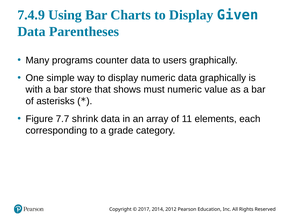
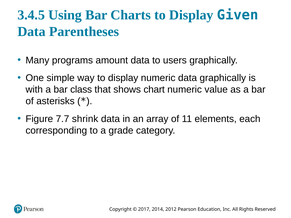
7.4.9: 7.4.9 -> 3.4.5 (31, 15)
counter: counter -> amount (112, 60)
store: store -> class (81, 90)
must: must -> chart (154, 90)
